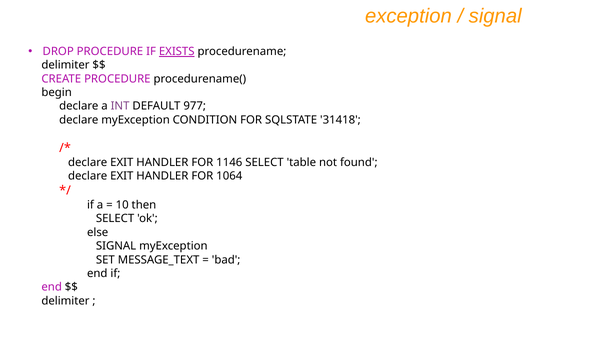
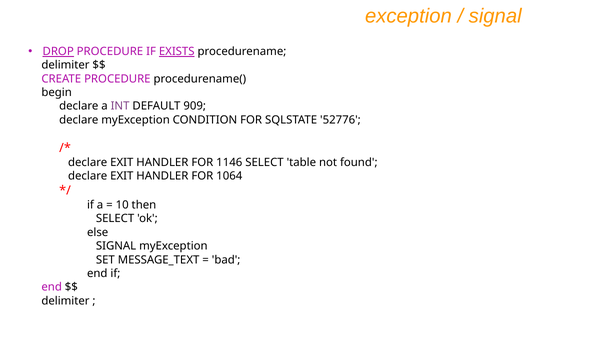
DROP underline: none -> present (58, 52)
977: 977 -> 909 (195, 106)
31418: 31418 -> 52776 (340, 120)
